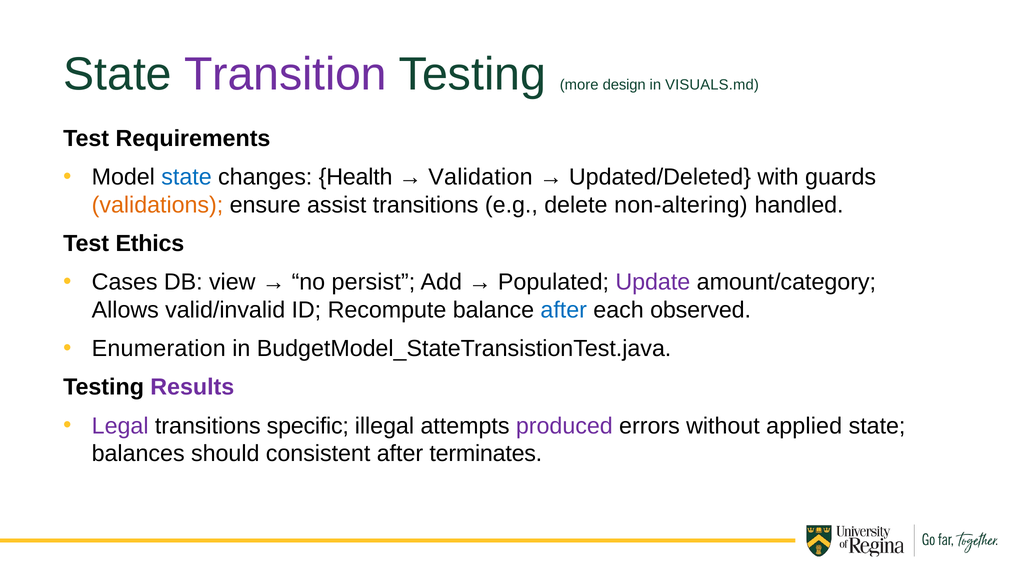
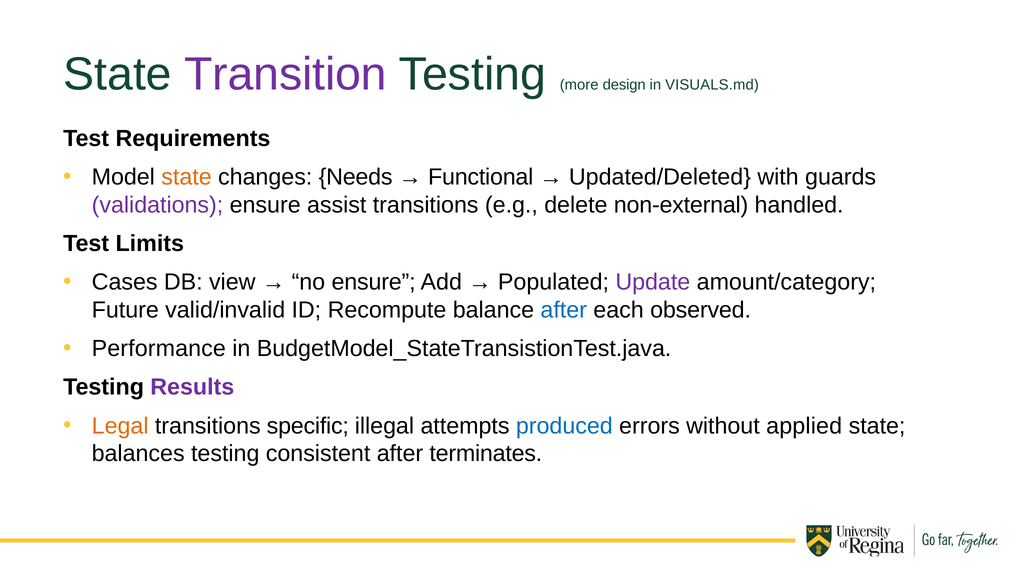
state colour: blue -> orange (187, 177)
Health: Health -> Needs (356, 177)
Validation: Validation -> Functional (481, 177)
validations colour: orange -> purple (157, 205)
non‑altering: non‑altering -> non‑external (681, 205)
Ethics: Ethics -> Limits (150, 243)
no persist: persist -> ensure (374, 282)
Allows: Allows -> Future (125, 310)
Enumeration: Enumeration -> Performance (159, 348)
Legal colour: purple -> orange (120, 425)
produced colour: purple -> blue (564, 425)
balances should: should -> testing (225, 453)
